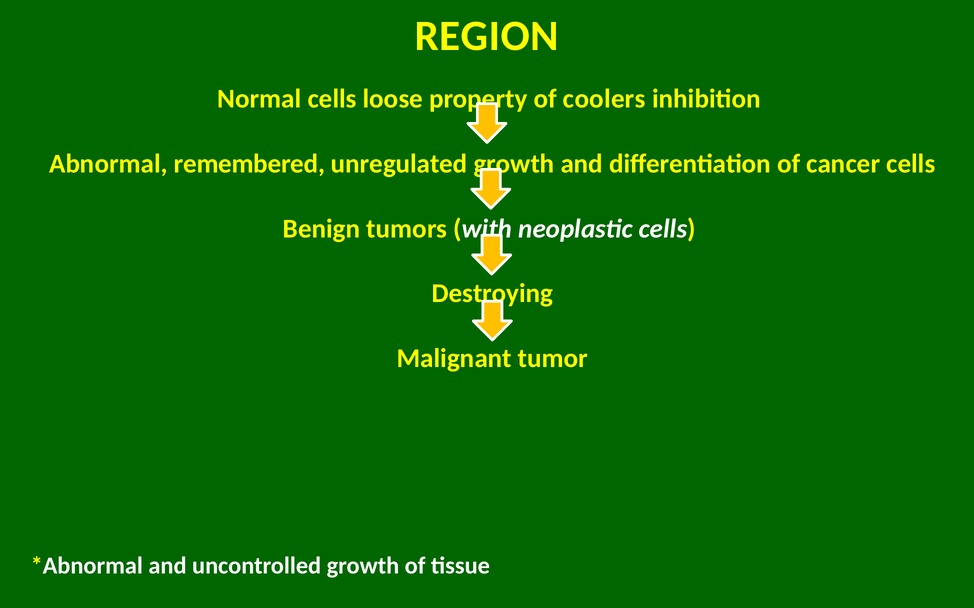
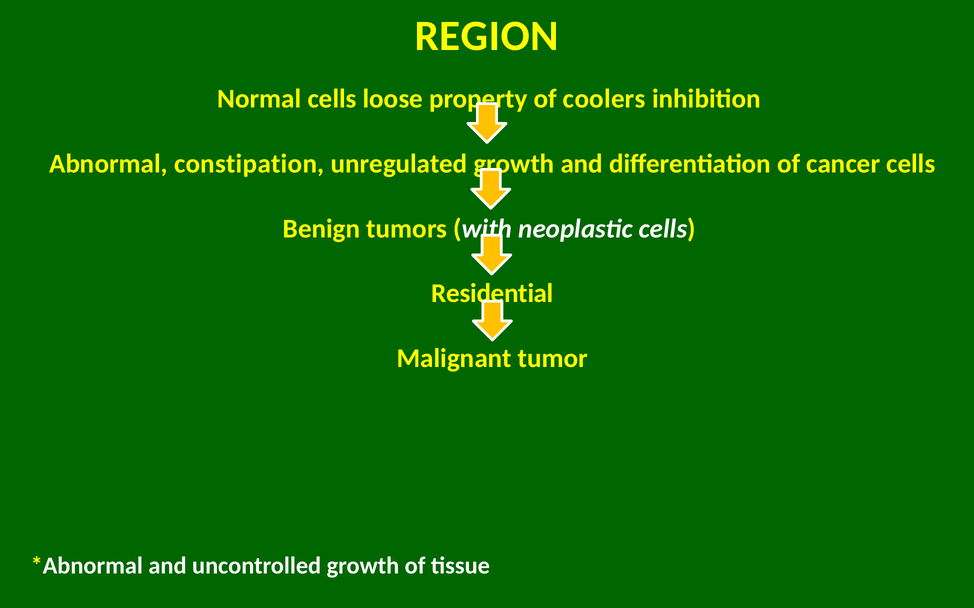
remembered: remembered -> constipation (249, 164)
Destroying: Destroying -> Residential (492, 294)
